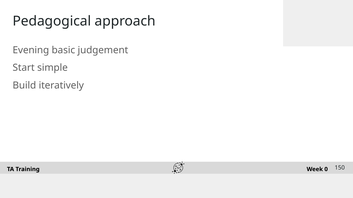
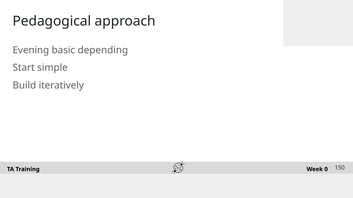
judgement: judgement -> depending (103, 50)
